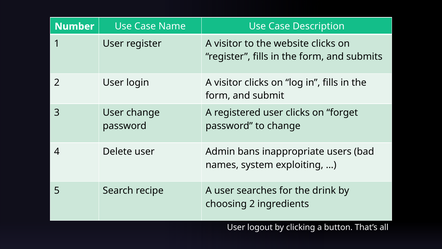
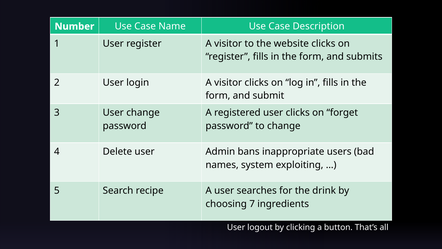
choosing 2: 2 -> 7 (252, 204)
